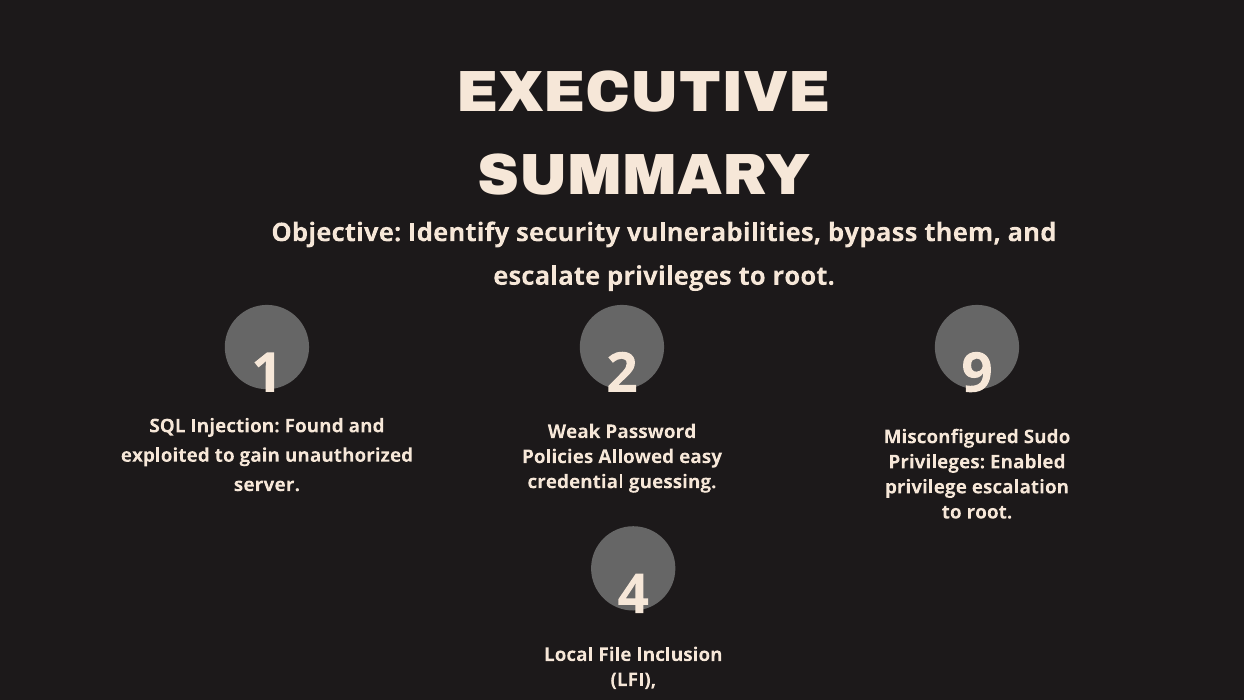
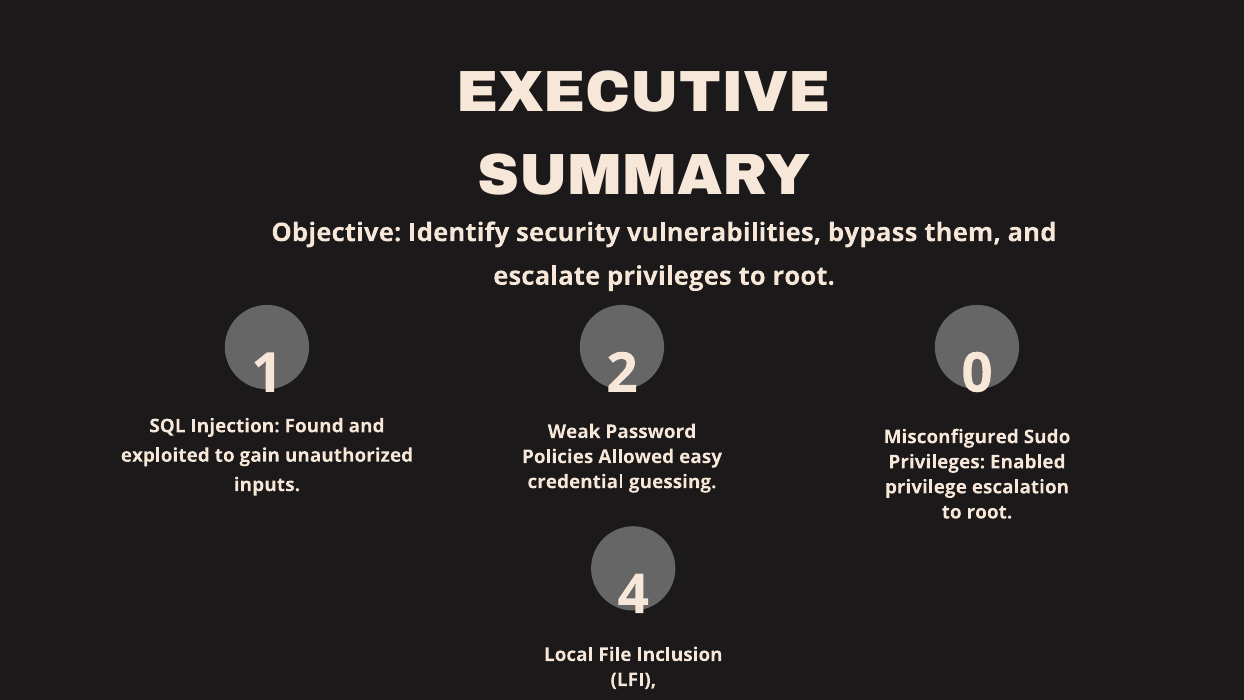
9: 9 -> 0 (977, 373)
server: server -> inputs (267, 485)
